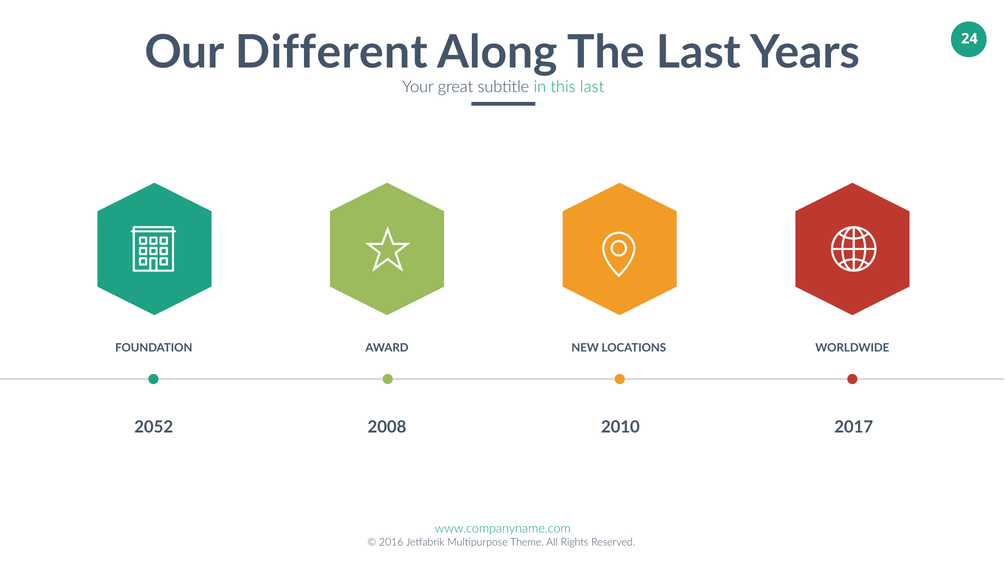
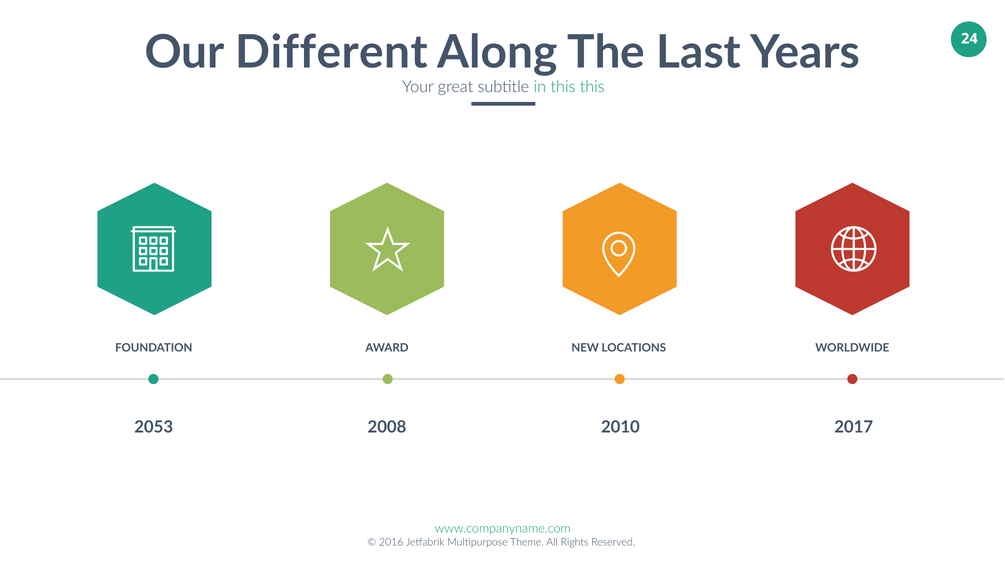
this last: last -> this (592, 87)
2052: 2052 -> 2053 (154, 427)
